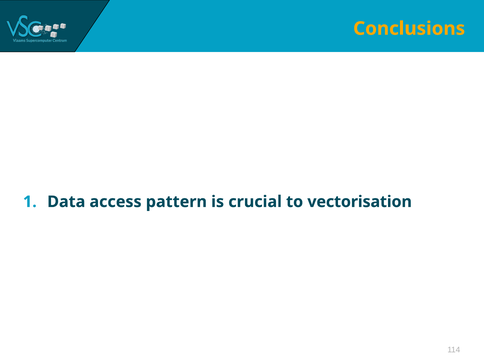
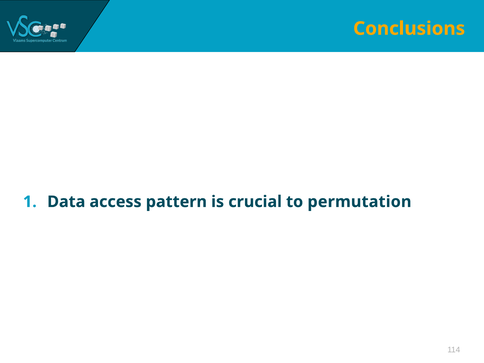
vectorisation: vectorisation -> permutation (359, 202)
